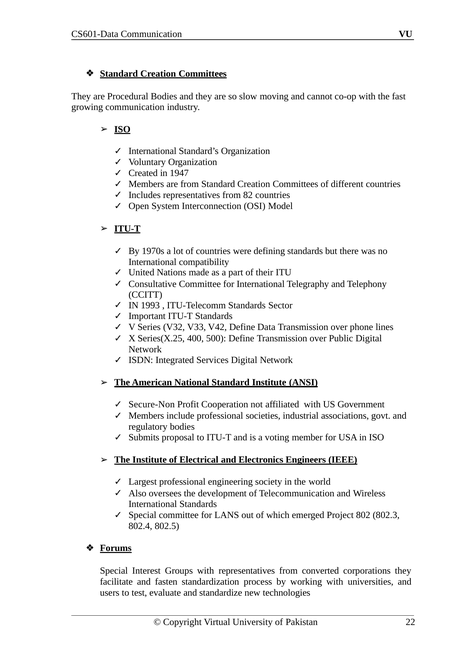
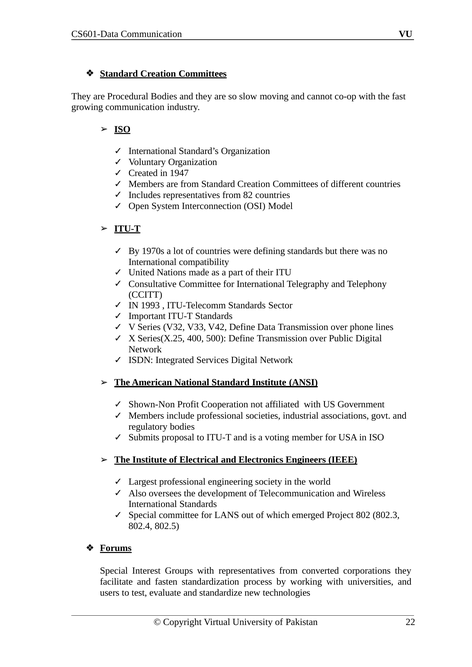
Secure-Non: Secure-Non -> Shown-Non (152, 405)
